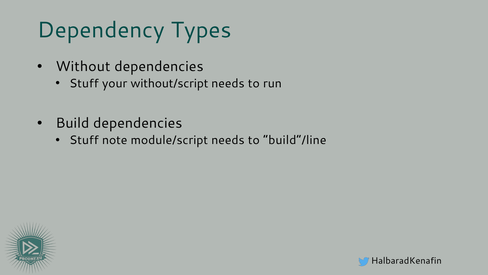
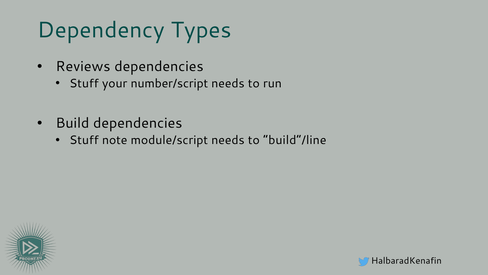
Without: Without -> Reviews (83, 66)
without/script: without/script -> number/script (169, 83)
